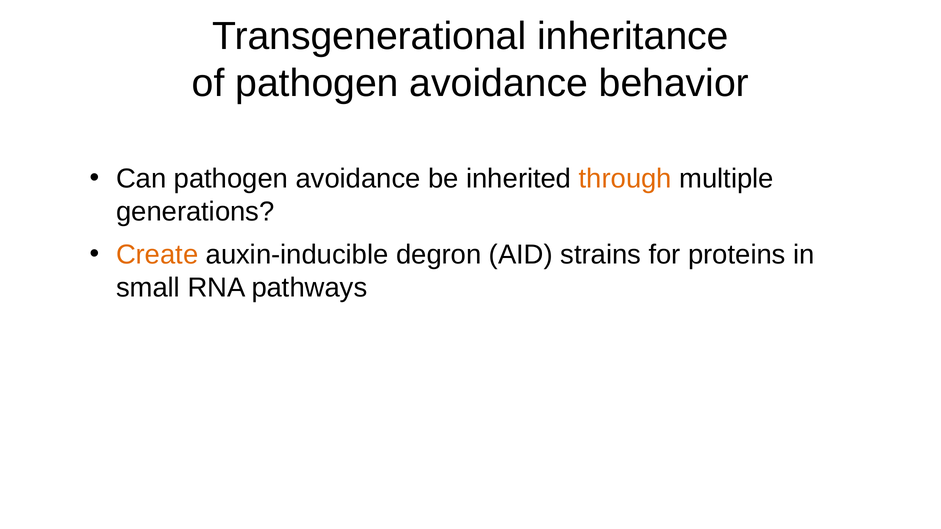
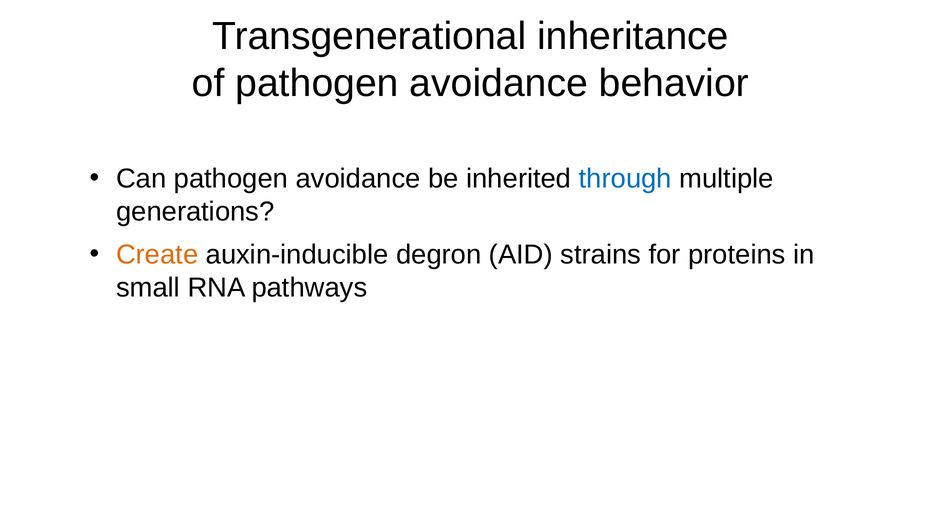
through colour: orange -> blue (625, 179)
